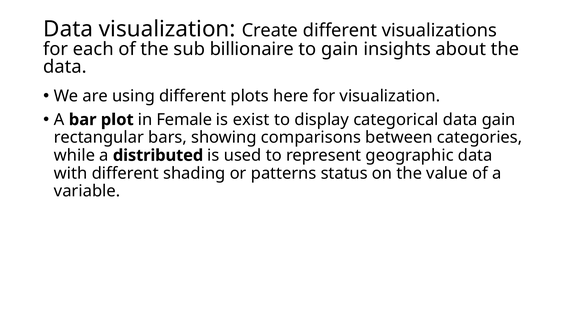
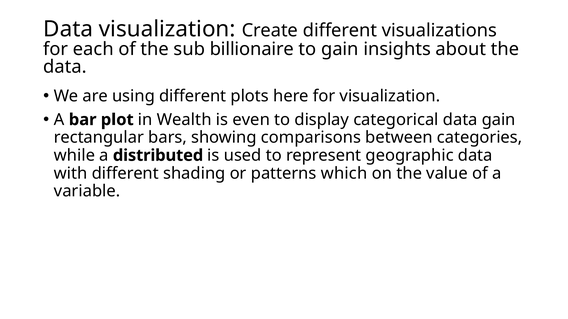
Female: Female -> Wealth (184, 120)
exist: exist -> even (251, 120)
status: status -> which (344, 174)
